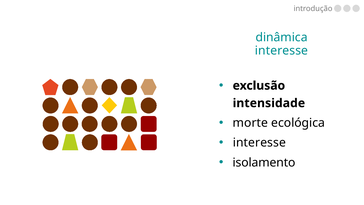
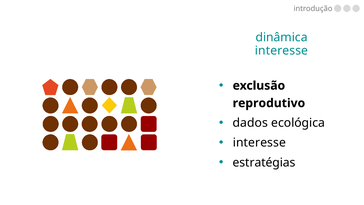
intensidade: intensidade -> reprodutivo (269, 103)
morte: morte -> dados (250, 123)
isolamento: isolamento -> estratégias (264, 162)
